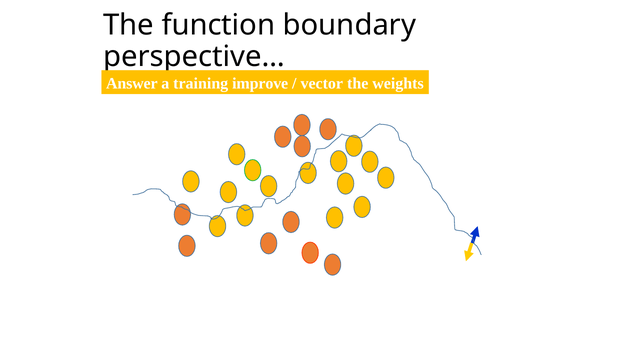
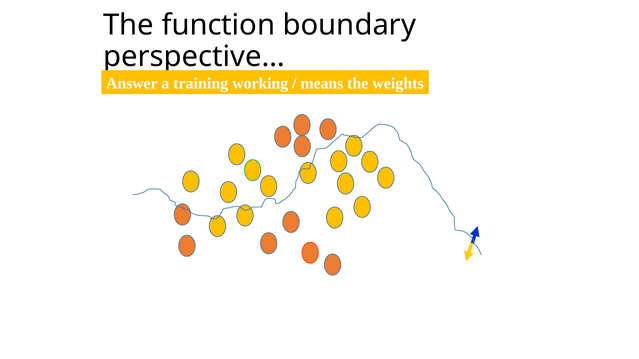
improve: improve -> working (260, 83)
vector: vector -> means (322, 83)
